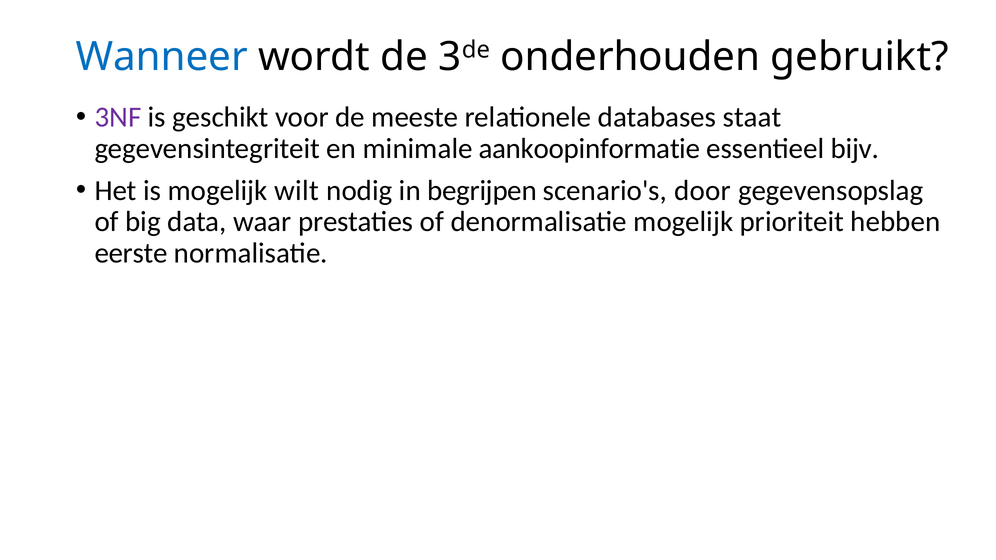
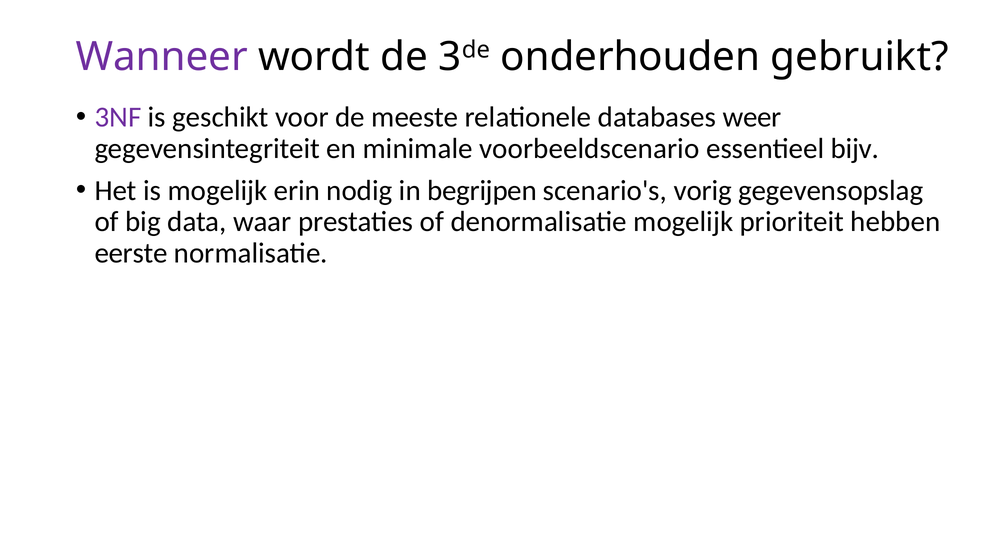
Wanneer colour: blue -> purple (162, 57)
staat: staat -> weer (752, 117)
aankoopinformatie: aankoopinformatie -> voorbeeldscenario (589, 149)
wilt: wilt -> erin (297, 191)
door: door -> vorig (703, 191)
